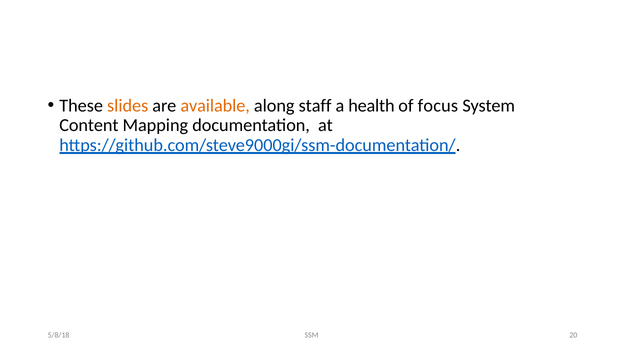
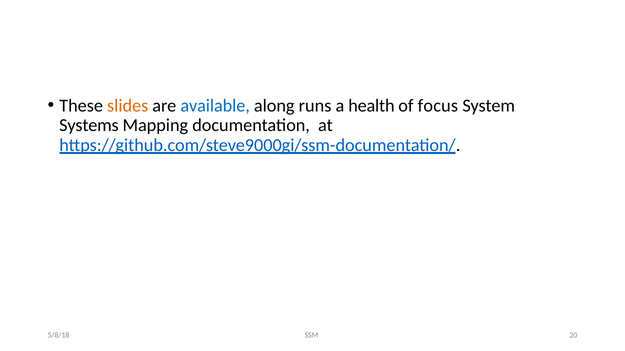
available colour: orange -> blue (215, 106)
staff: staff -> runs (315, 106)
Content: Content -> Systems (89, 125)
